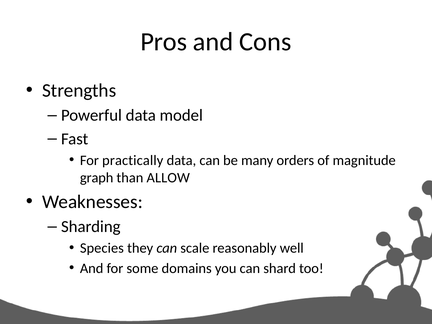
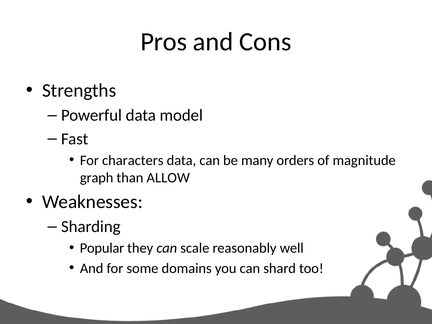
practically: practically -> characters (133, 160)
Species: Species -> Popular (102, 248)
